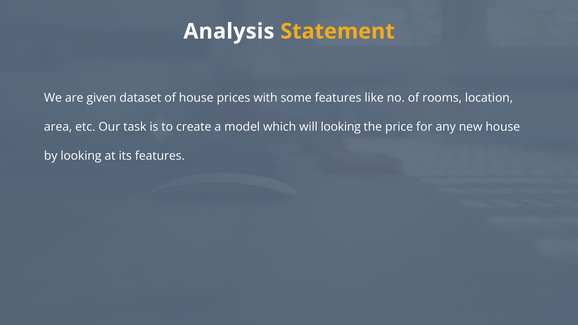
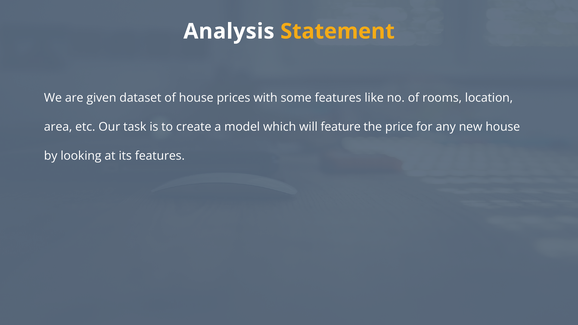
will looking: looking -> feature (341, 127)
